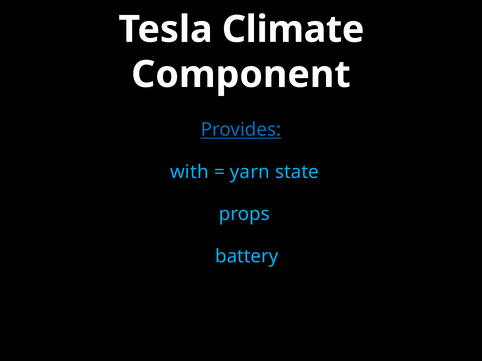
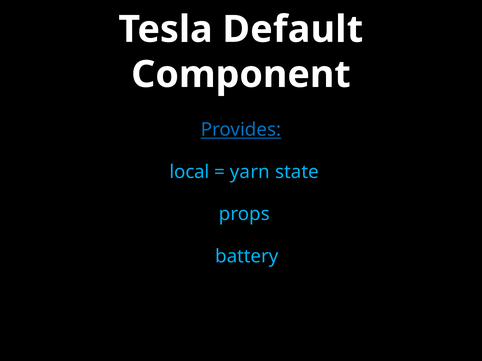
Climate: Climate -> Default (293, 29)
with: with -> local (190, 172)
